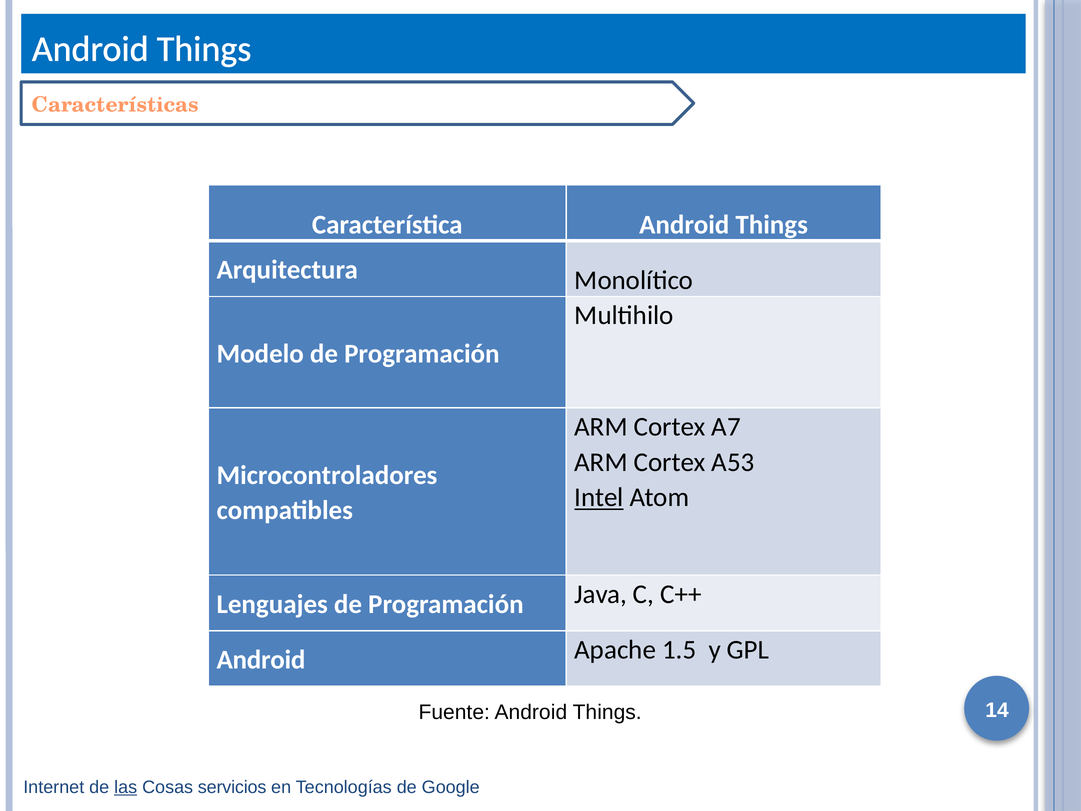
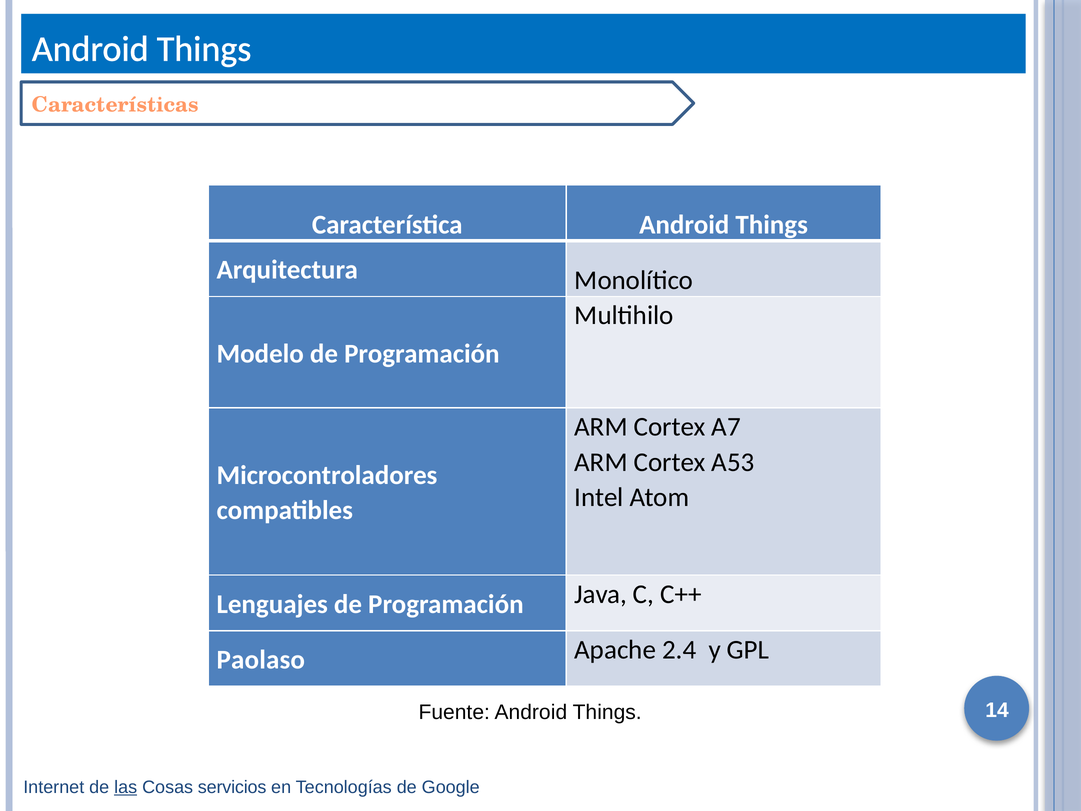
Intel underline: present -> none (599, 497)
Android: Android -> Paolaso (261, 660)
1.5: 1.5 -> 2.4 (679, 650)
